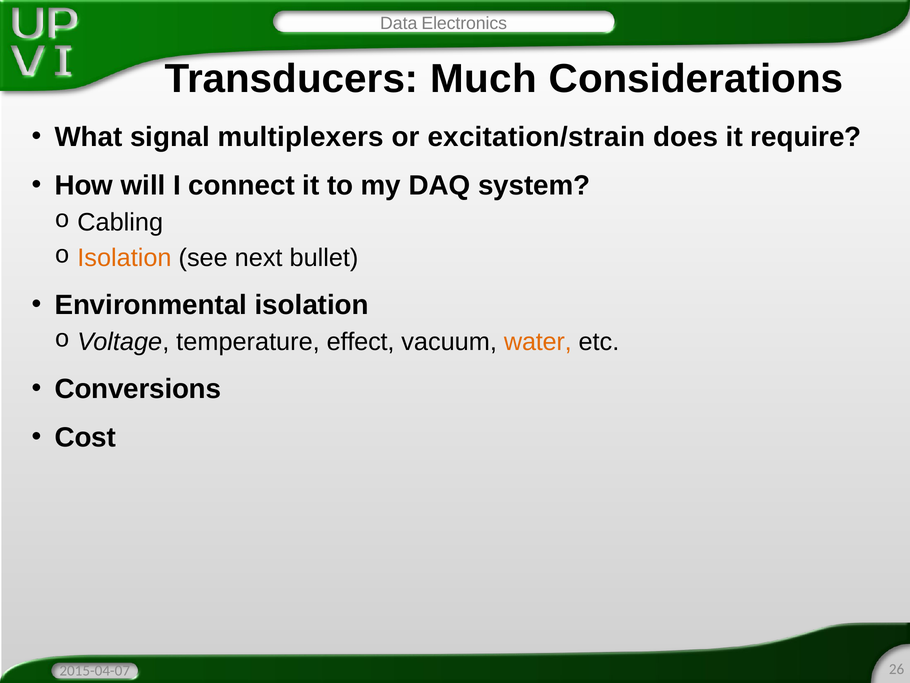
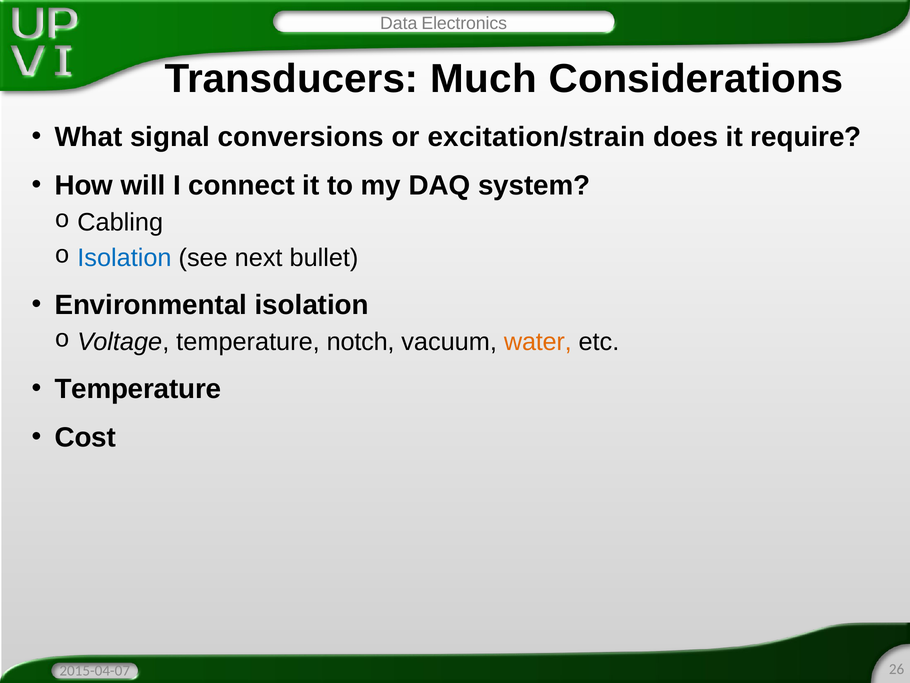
multiplexers: multiplexers -> conversions (301, 137)
Isolation colour: orange -> blue (124, 258)
effect: effect -> notch (361, 341)
Conversions: Conversions -> Temperature (138, 389)
